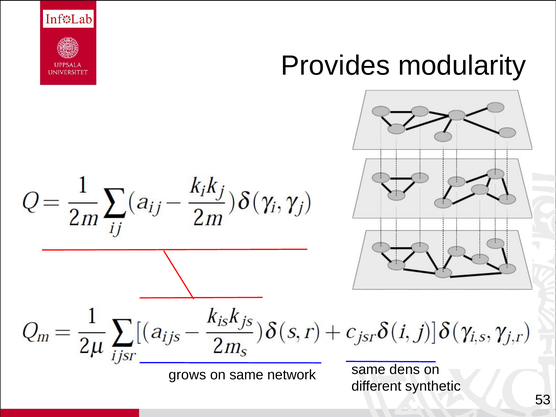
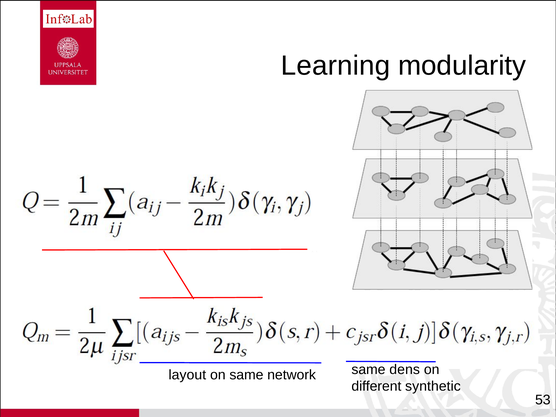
Provides: Provides -> Learning (336, 66)
grows: grows -> layout (187, 375)
